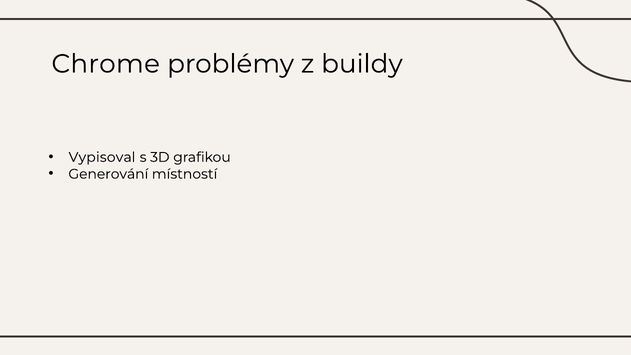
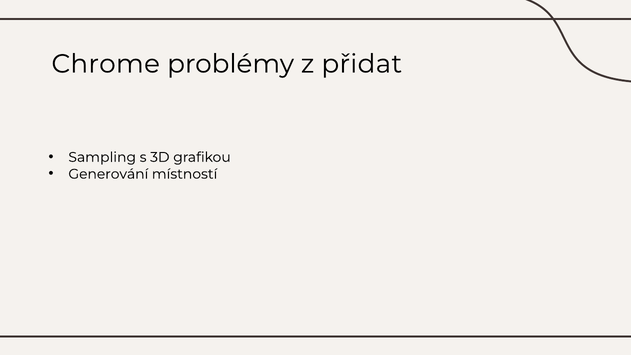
buildy: buildy -> přidat (362, 64)
Vypisoval: Vypisoval -> Sampling (102, 157)
